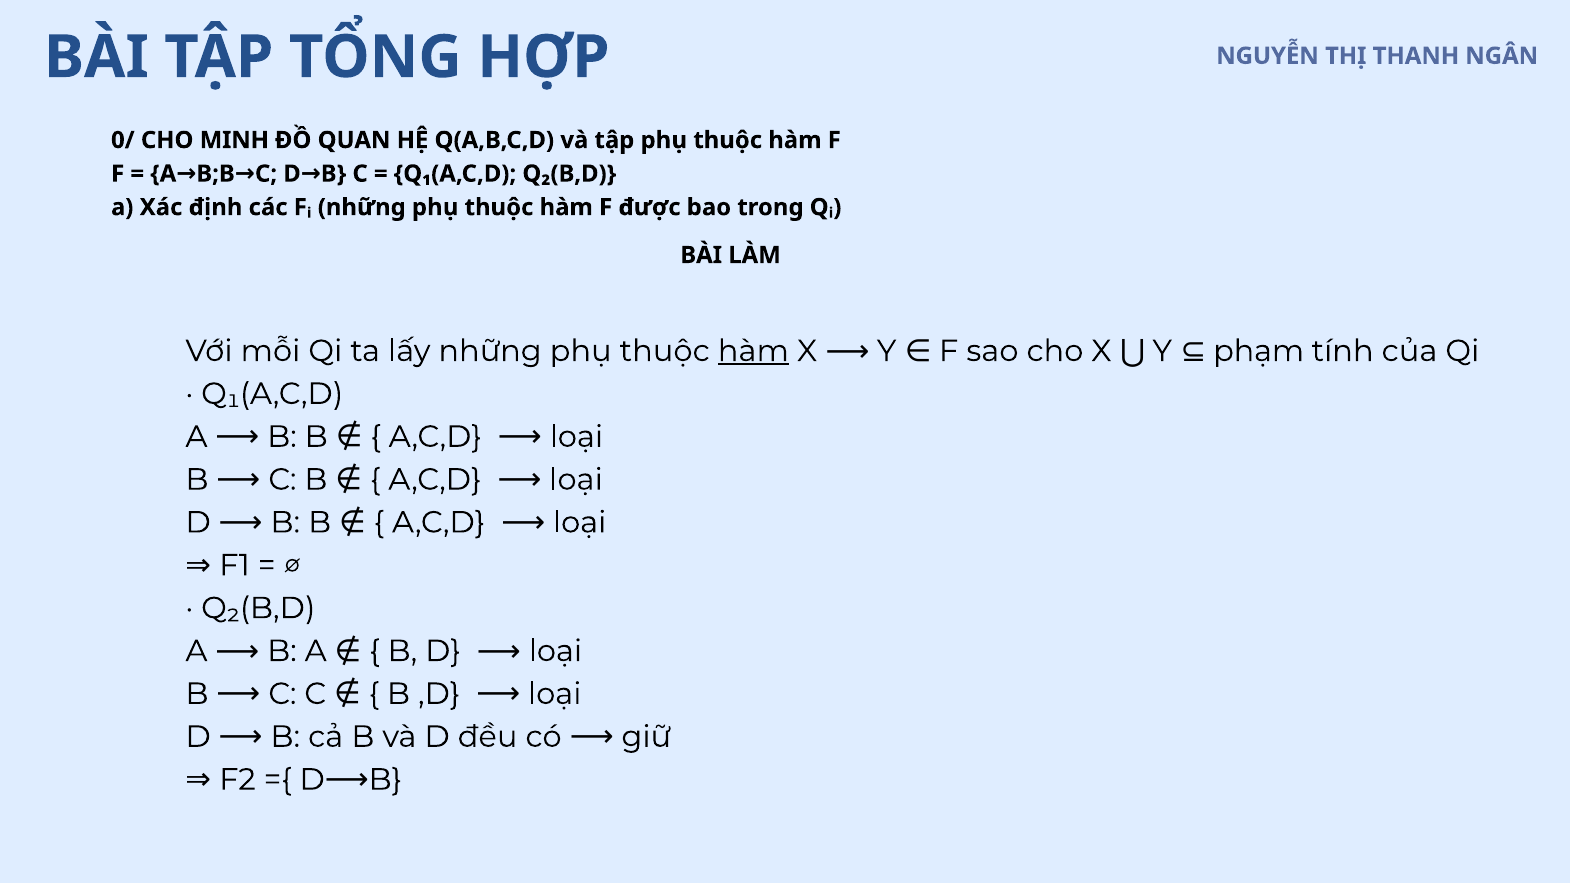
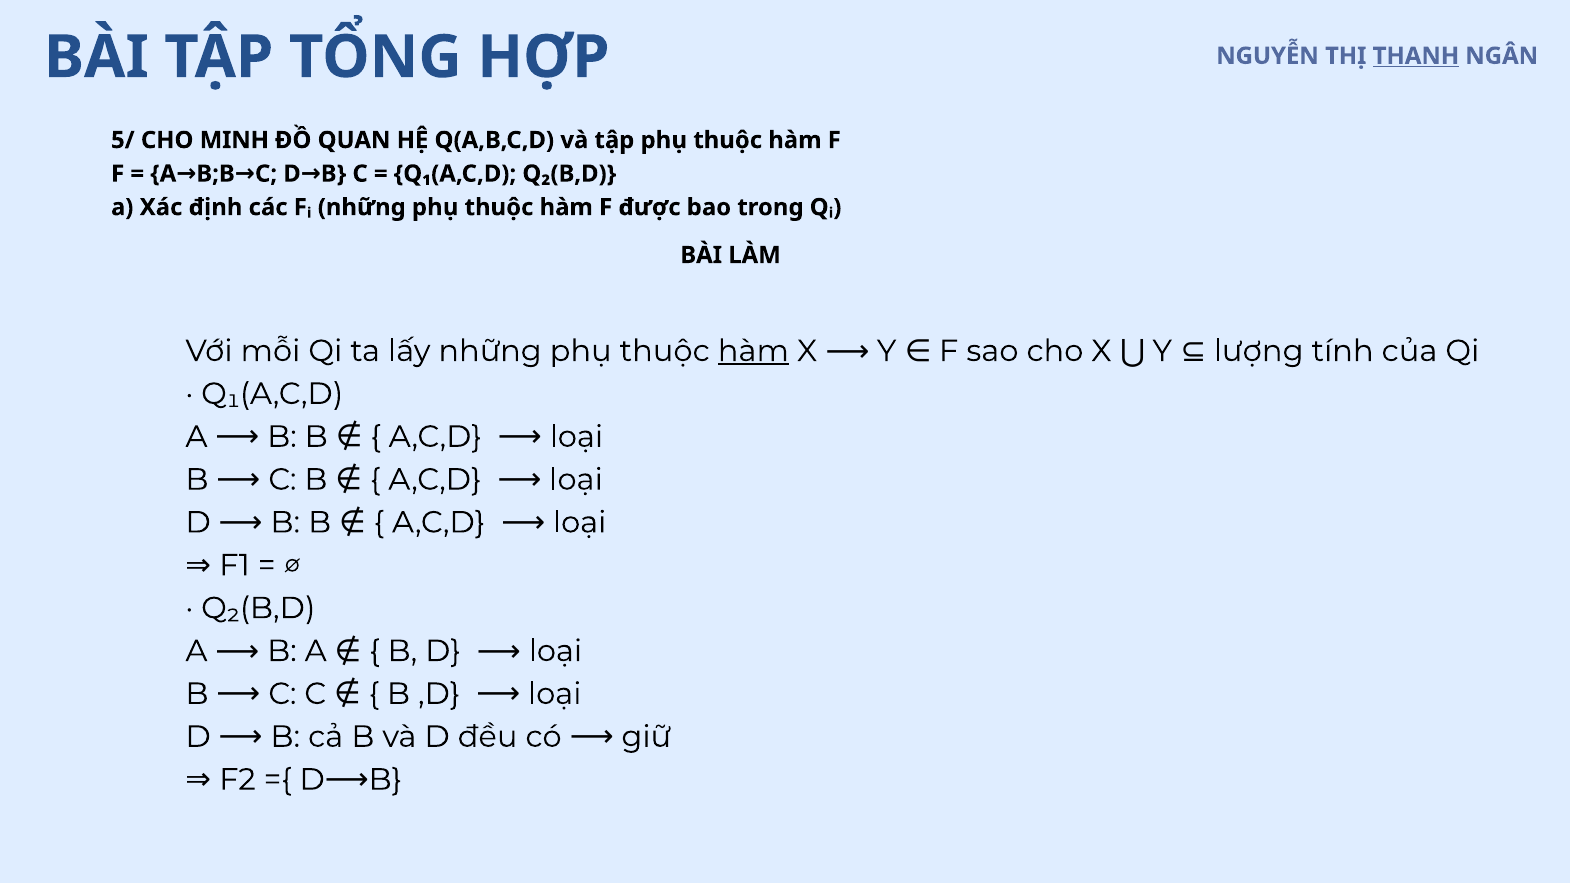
THANH underline: none -> present (1416, 56)
0/: 0/ -> 5/ (123, 140)
phạm: phạm -> lượng (1259, 351)
